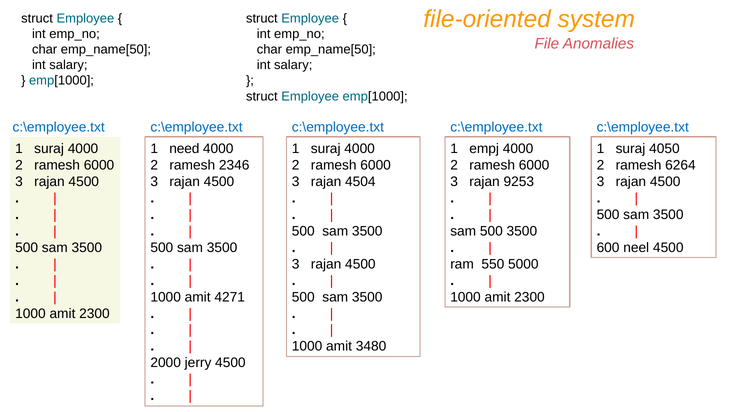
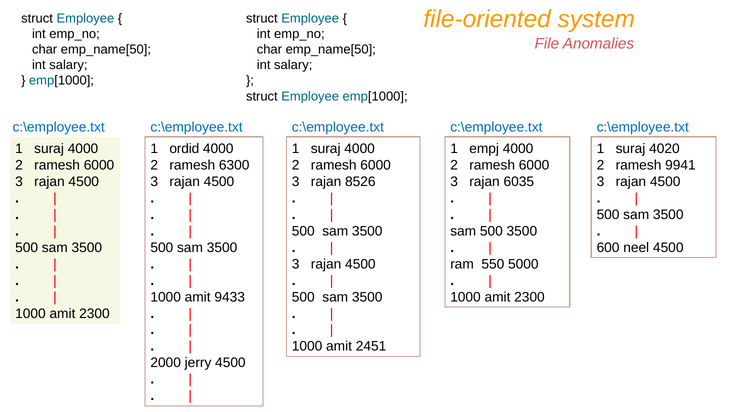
need: need -> ordid (184, 149)
4050: 4050 -> 4020 (664, 149)
2346: 2346 -> 6300 (234, 165)
6264: 6264 -> 9941 (680, 165)
4504: 4504 -> 8526 (360, 182)
9253: 9253 -> 6035 (519, 182)
4271: 4271 -> 9433 (230, 297)
3480: 3480 -> 2451 (371, 346)
